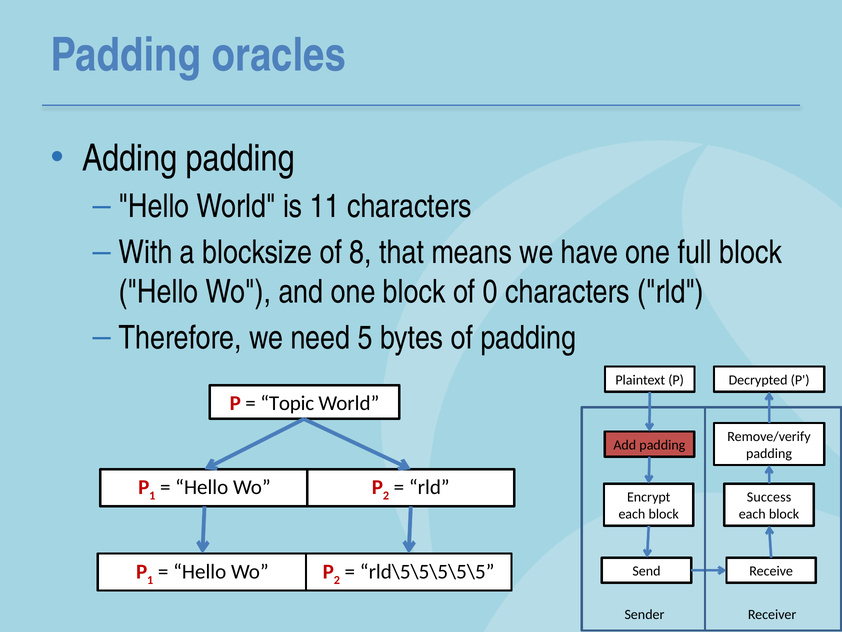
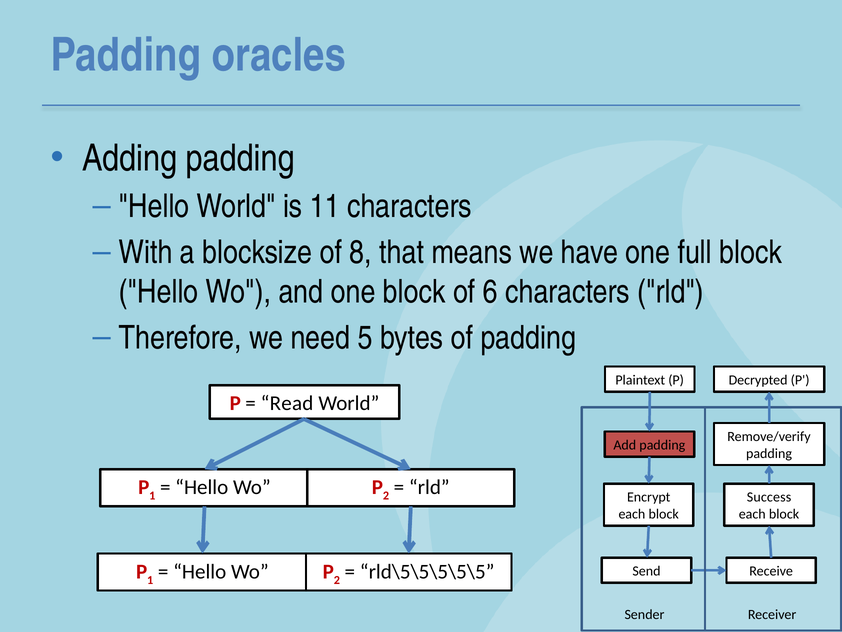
0: 0 -> 6 (490, 292)
Topic: Topic -> Read (287, 403)
